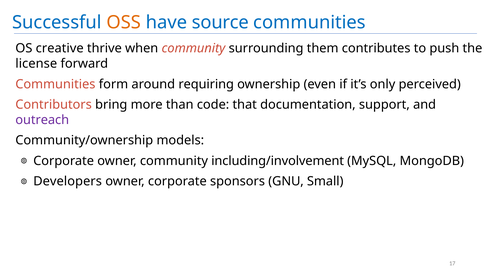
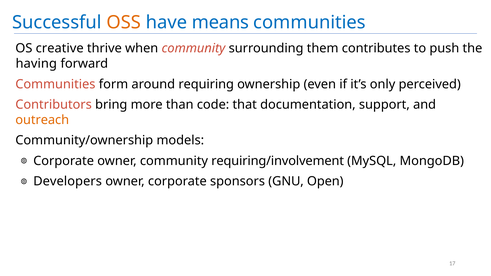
source: source -> means (220, 23)
license: license -> having (36, 64)
outreach colour: purple -> orange (42, 120)
including/involvement: including/involvement -> requiring/involvement (278, 161)
Small: Small -> Open (325, 181)
